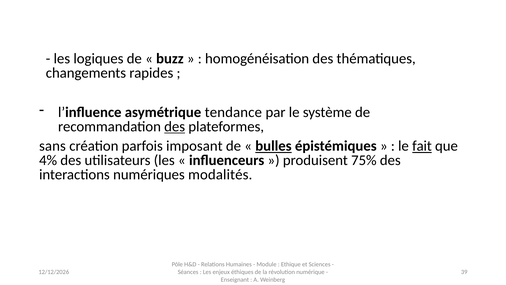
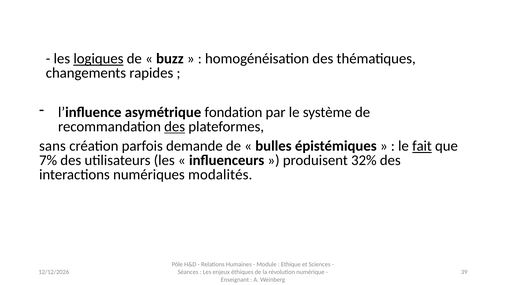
logiques underline: none -> present (98, 59)
tendance: tendance -> fondation (233, 112)
imposant: imposant -> demande (194, 146)
bulles underline: present -> none (273, 146)
4%: 4% -> 7% (48, 160)
75%: 75% -> 32% (364, 160)
